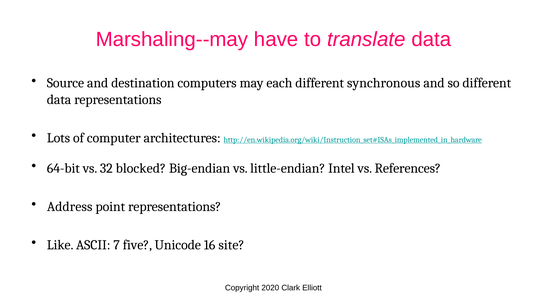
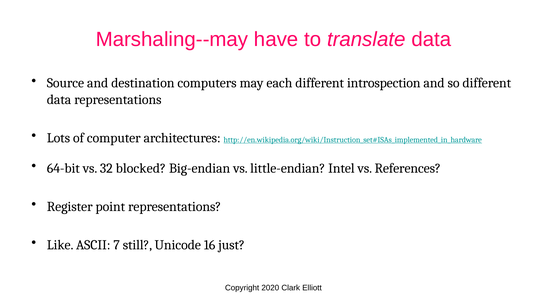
synchronous: synchronous -> introspection (384, 83)
Address: Address -> Register (70, 206)
five: five -> still (137, 245)
site: site -> just (232, 245)
